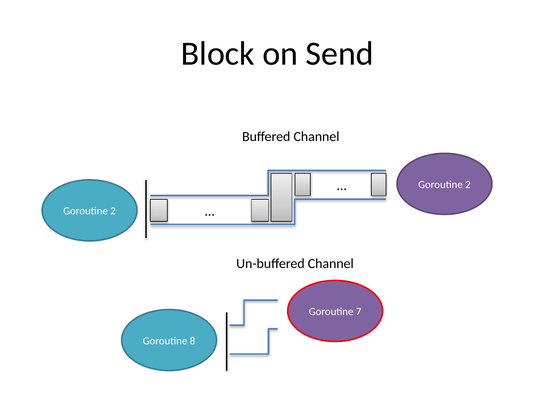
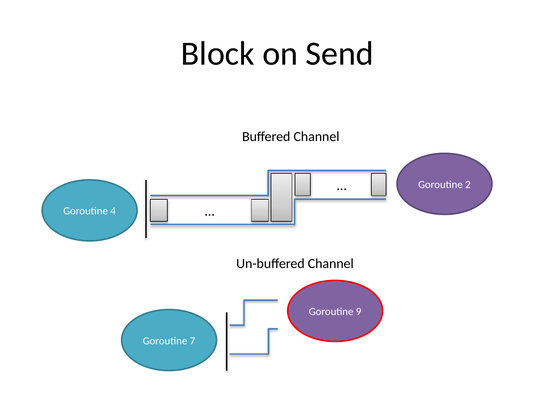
2: 2 -> 4 (113, 211)
7: 7 -> 9 (359, 312)
8: 8 -> 7 (192, 341)
